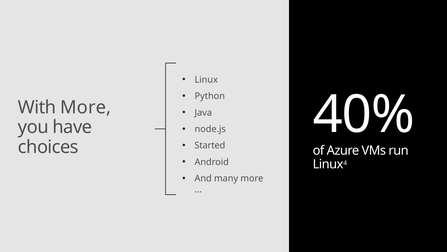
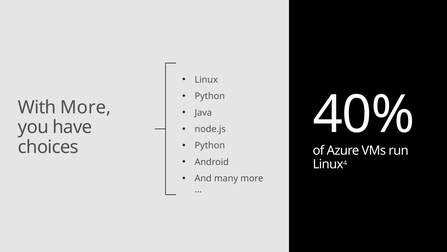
Started: Started -> Python (210, 145)
